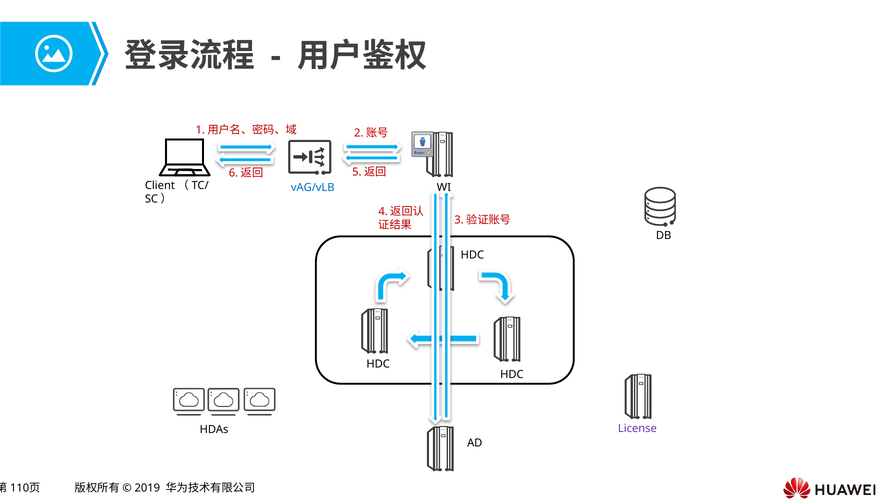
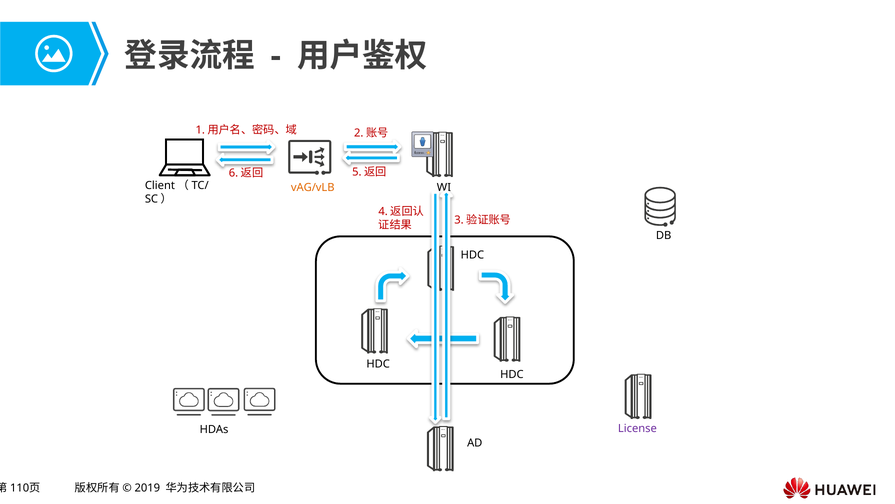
vAG/vLB colour: blue -> orange (313, 187)
